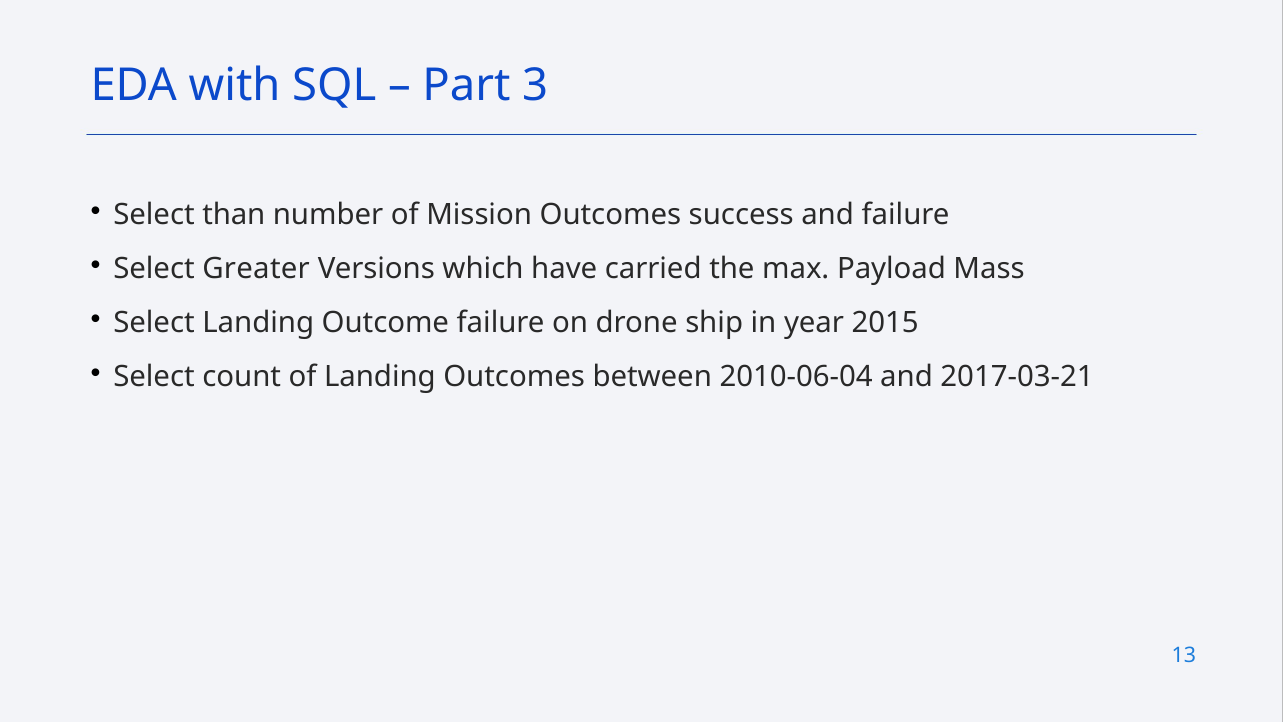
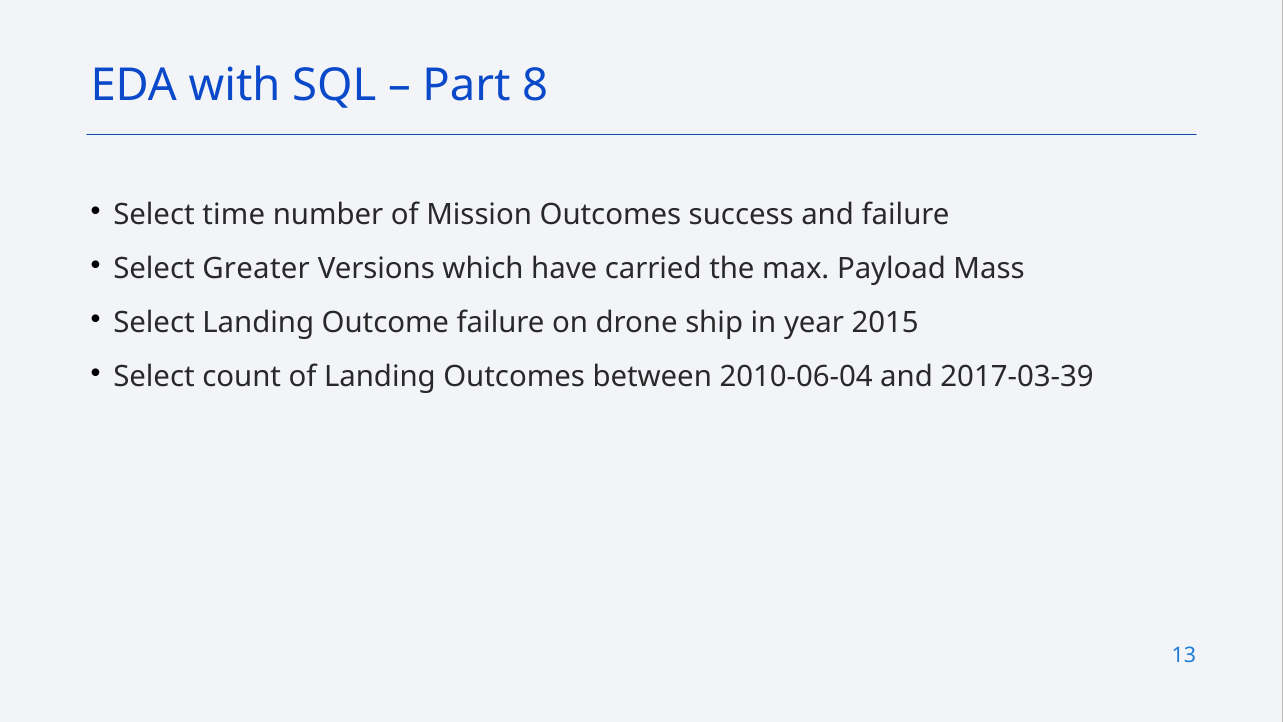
3: 3 -> 8 (535, 86)
than: than -> time (234, 215)
2017-03-21: 2017-03-21 -> 2017-03-39 (1017, 377)
